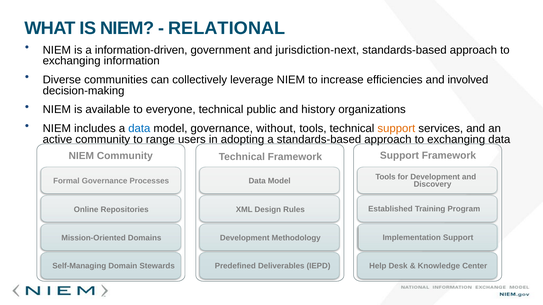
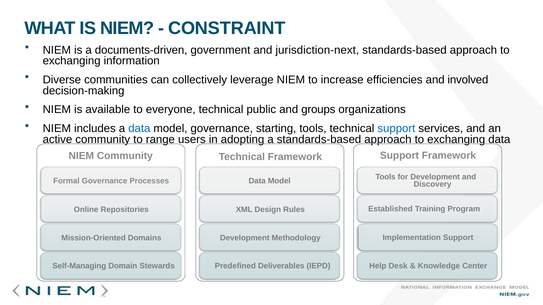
RELATIONAL: RELATIONAL -> CONSTRAINT (227, 28)
information-driven: information-driven -> documents-driven (141, 50)
history: history -> groups (318, 110)
without: without -> starting (276, 129)
support colour: orange -> blue (396, 129)
